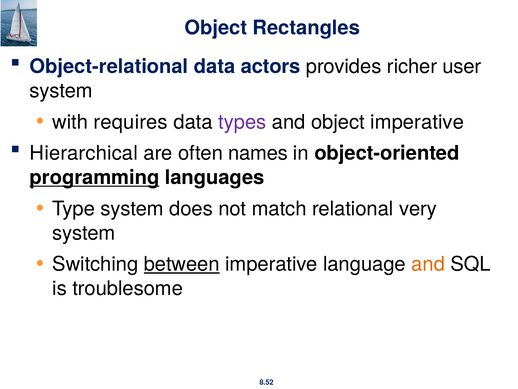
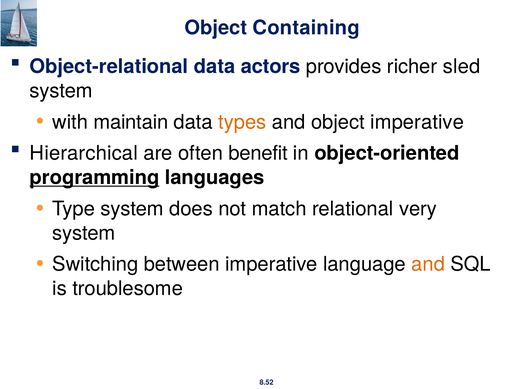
Rectangles: Rectangles -> Containing (306, 28)
user: user -> sled (462, 66)
requires: requires -> maintain (131, 122)
types colour: purple -> orange (242, 122)
names: names -> benefit (258, 153)
between underline: present -> none (182, 264)
